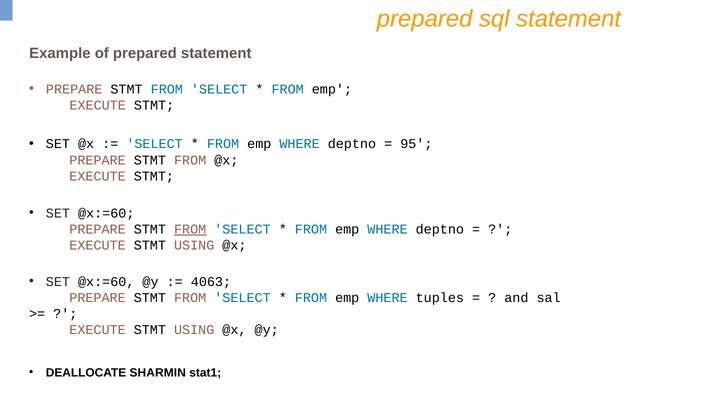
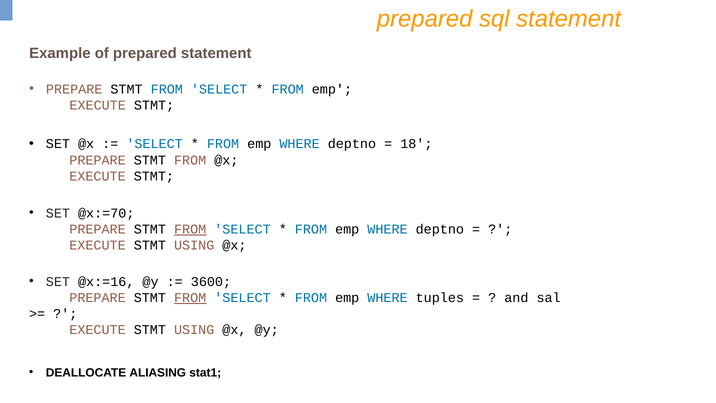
95: 95 -> 18 (416, 144)
@x:=60: @x:=60 -> @x:=70 (106, 213)
@x:=60: @x:=60 -> @x:=16 (106, 281)
4063: 4063 -> 3600 (211, 281)
FROM underline: none -> present (190, 298)
SHARMIN: SHARMIN -> ALIASING (158, 372)
